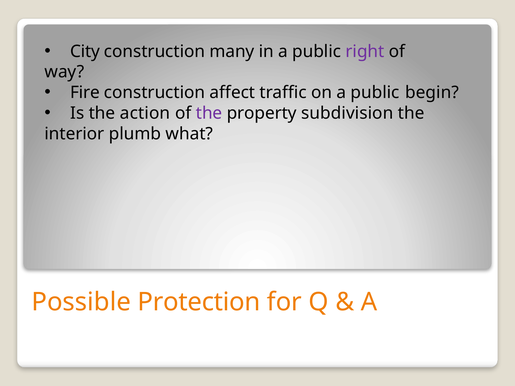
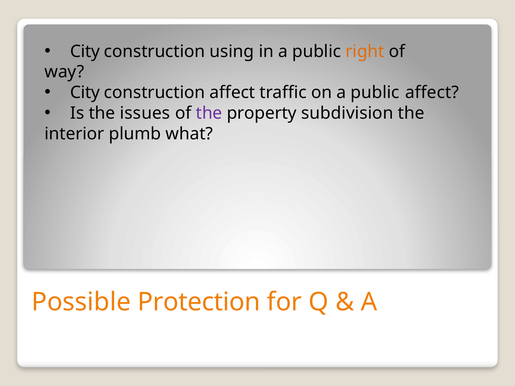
many: many -> using (232, 51)
right colour: purple -> orange (365, 51)
Fire: Fire -> City (85, 93)
public begin: begin -> affect (432, 93)
action: action -> issues (145, 113)
